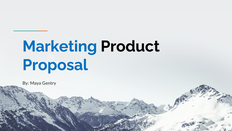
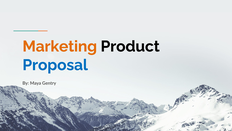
Marketing colour: blue -> orange (60, 46)
